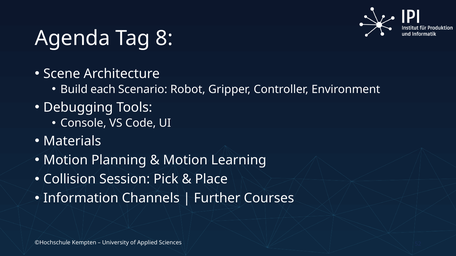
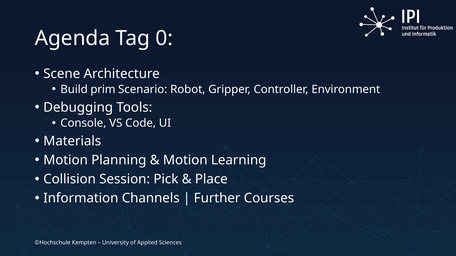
8: 8 -> 0 (164, 38)
each: each -> prim (103, 90)
